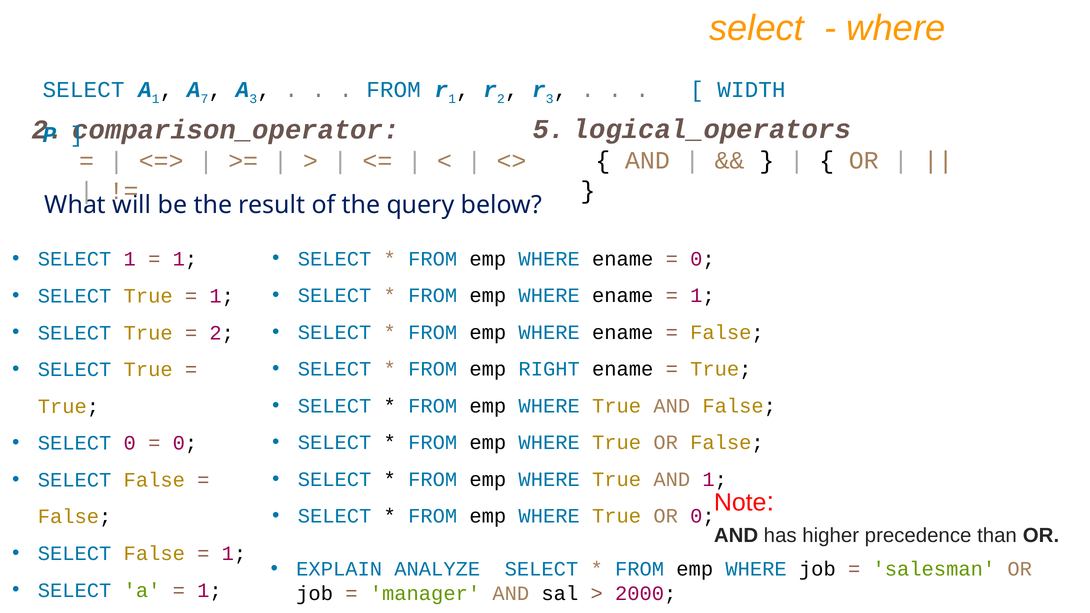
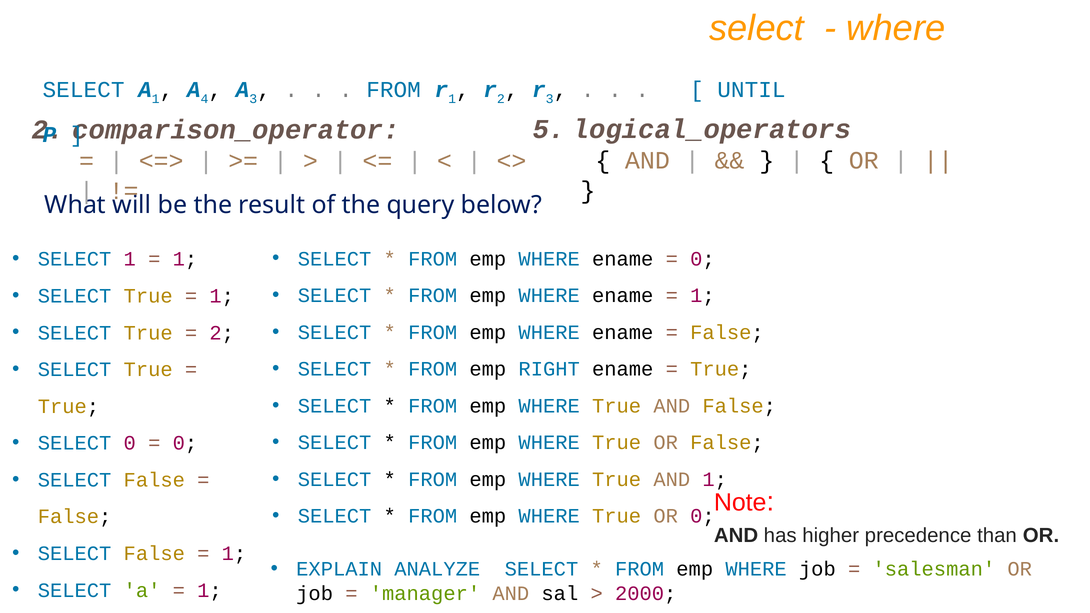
7: 7 -> 4 (204, 99)
WIDTH: WIDTH -> UNTIL (751, 90)
